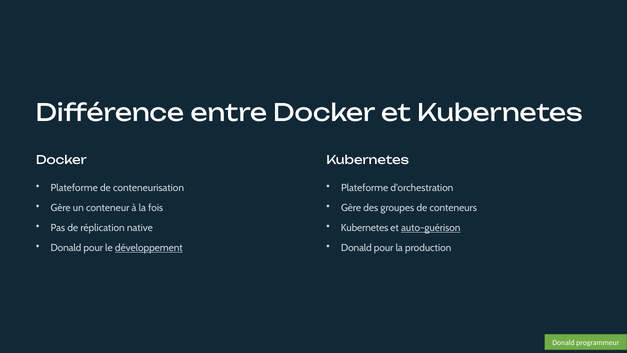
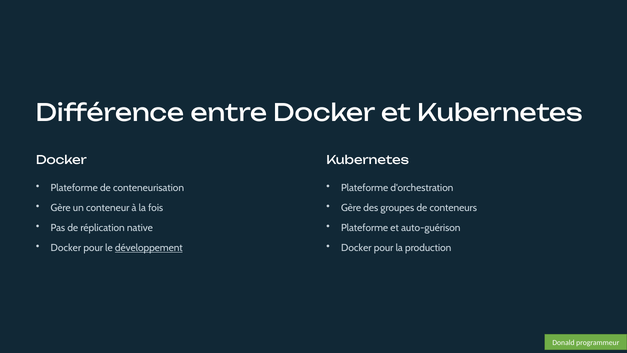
Kubernetes: Kubernetes -> Plateforme (365, 228)
auto-guérison underline: present -> none (431, 228)
Donald: Donald -> Docker (66, 248)
Donald: Donald -> Docker (356, 248)
